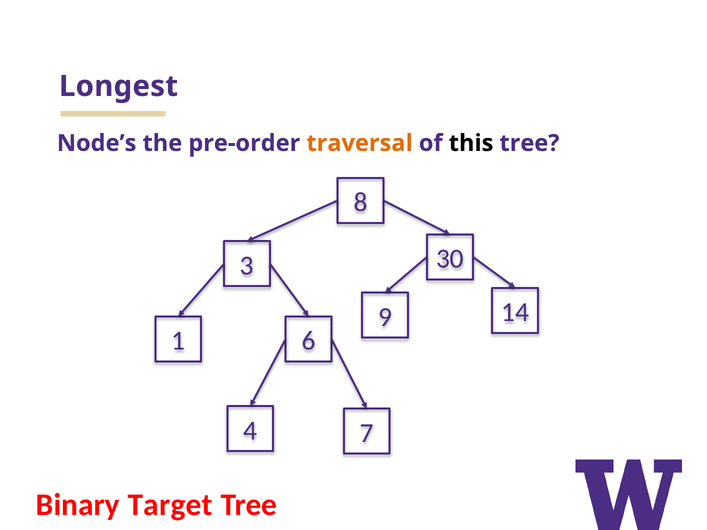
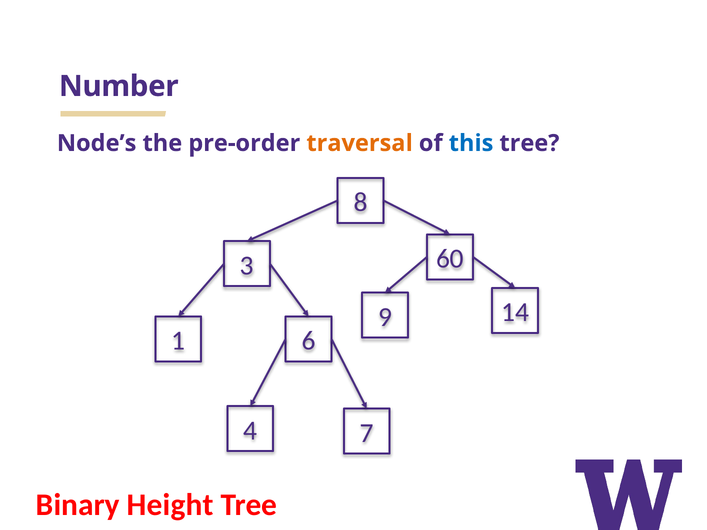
Longest: Longest -> Number (119, 86)
this colour: black -> blue (471, 143)
30: 30 -> 60 (450, 259)
Target: Target -> Height (170, 505)
